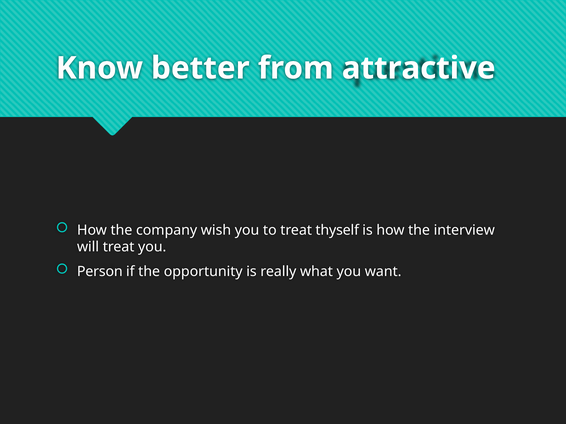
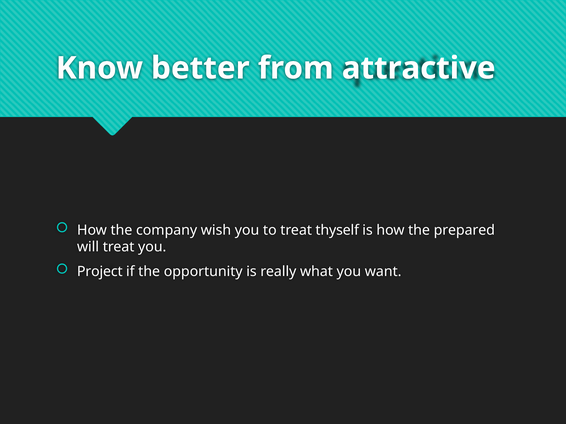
interview: interview -> prepared (464, 230)
Person: Person -> Project (100, 272)
